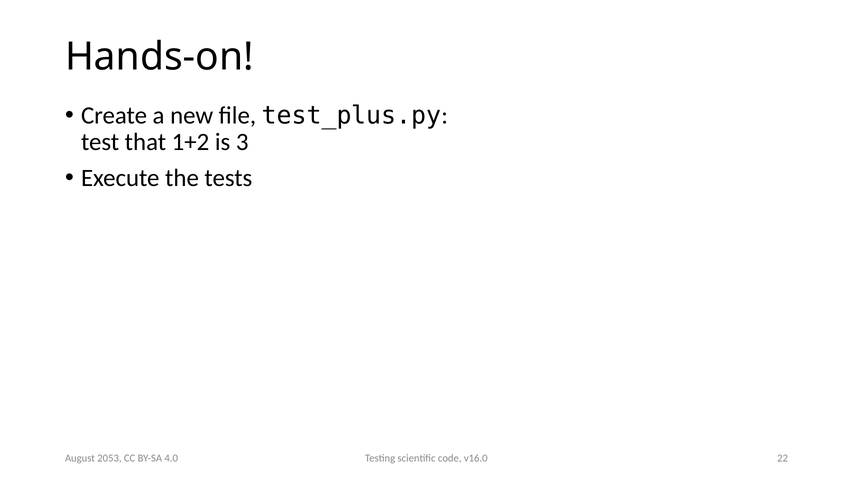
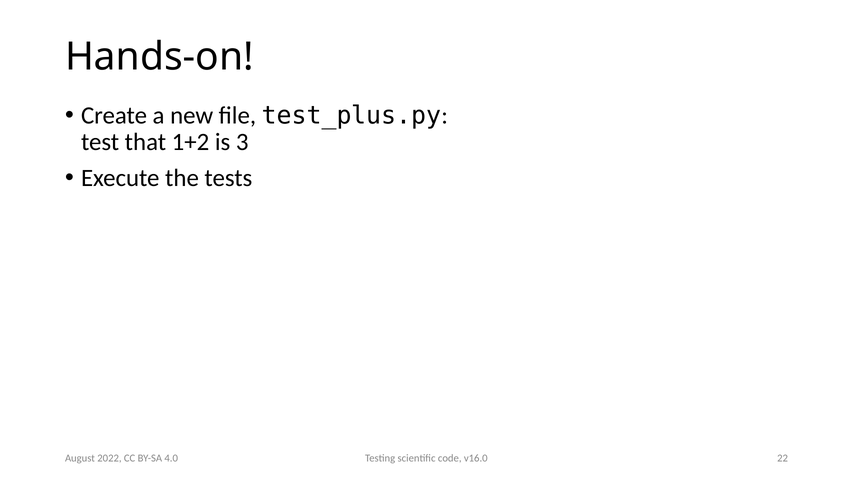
2053: 2053 -> 2022 (109, 458)
